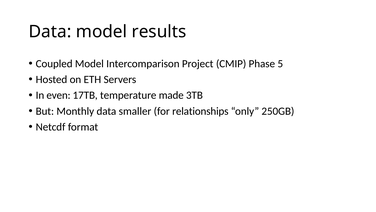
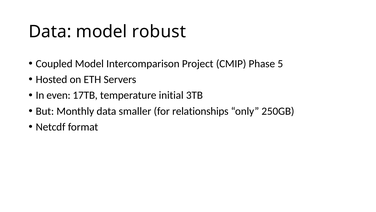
results: results -> robust (159, 32)
made: made -> initial (171, 95)
